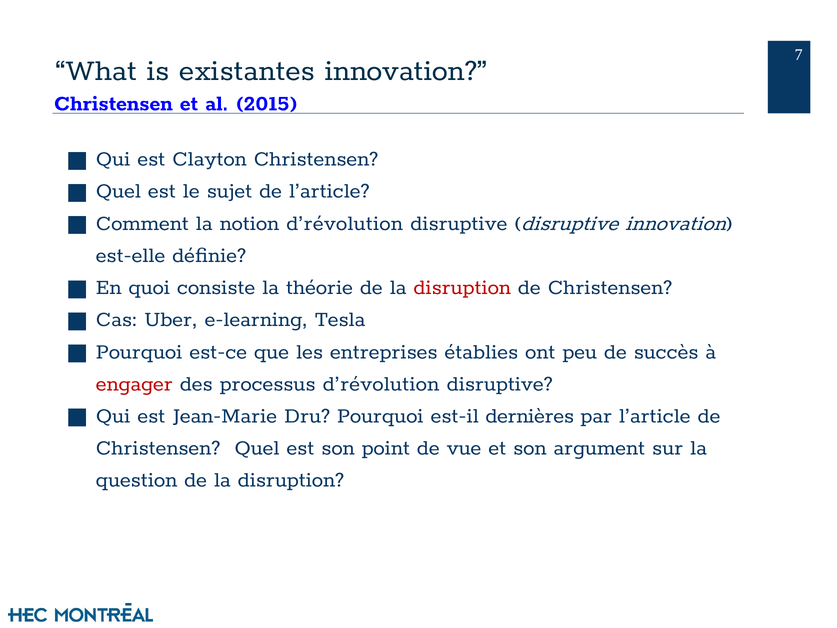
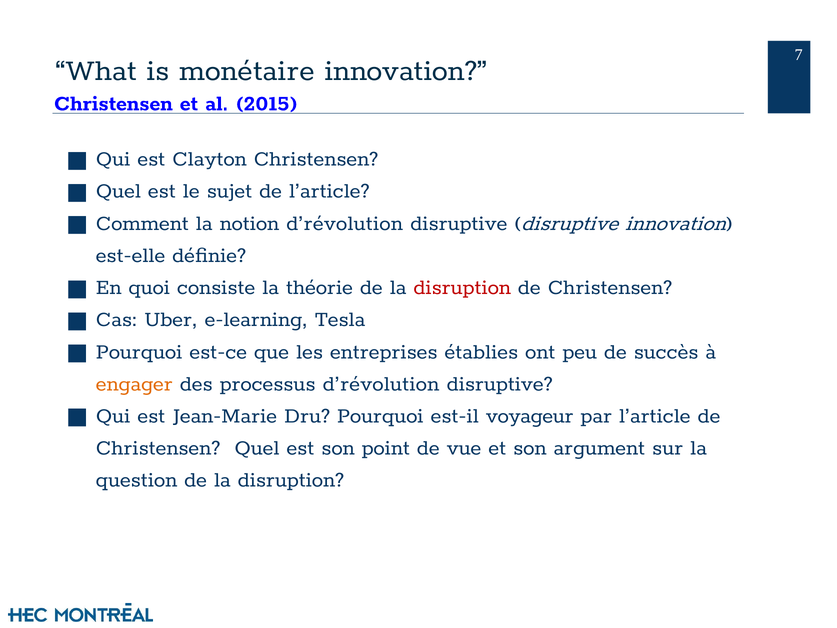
existantes: existantes -> monétaire (247, 70)
engager colour: red -> orange (134, 383)
dernières: dernières -> voyageur (530, 415)
